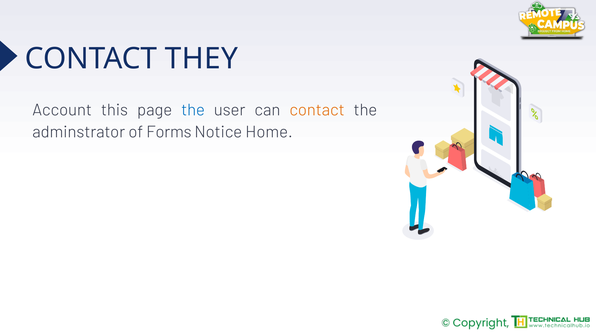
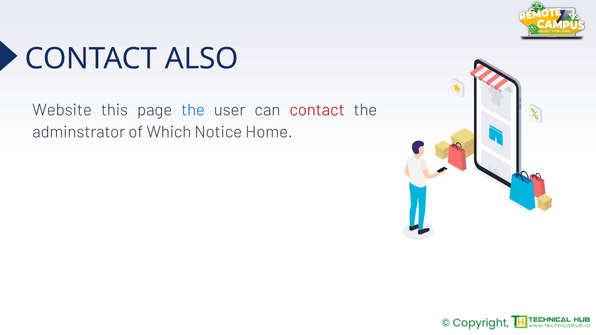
THEY: THEY -> ALSO (202, 59)
Account: Account -> Website (62, 110)
contact colour: orange -> red (317, 110)
Forms: Forms -> Which (169, 132)
